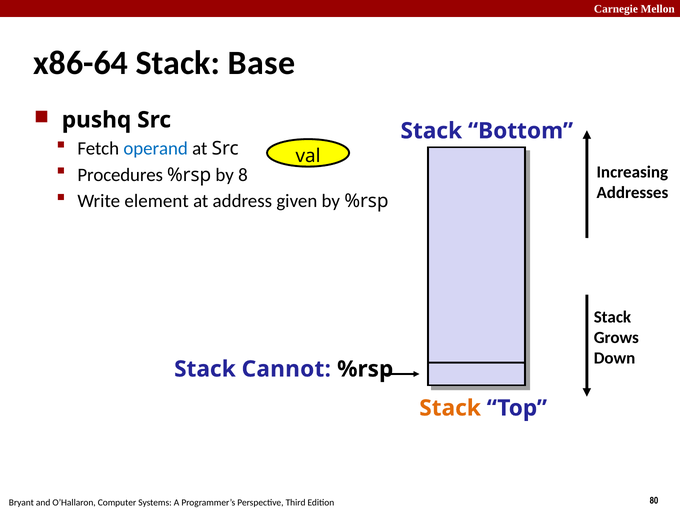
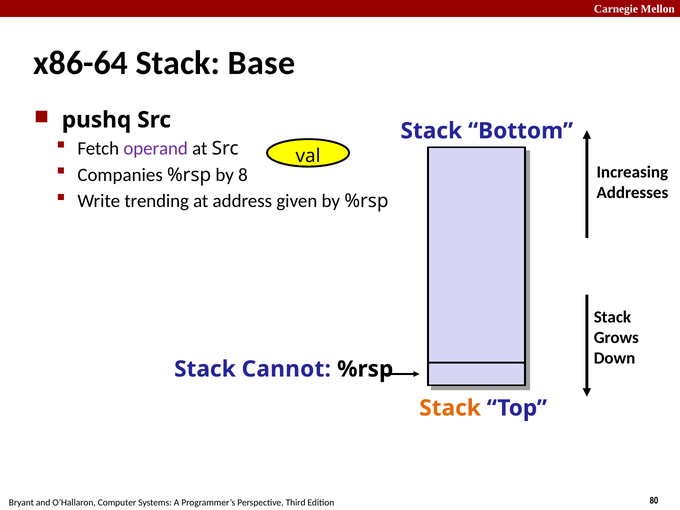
operand colour: blue -> purple (156, 148)
Procedures: Procedures -> Companies (120, 175)
element: element -> trending (157, 201)
